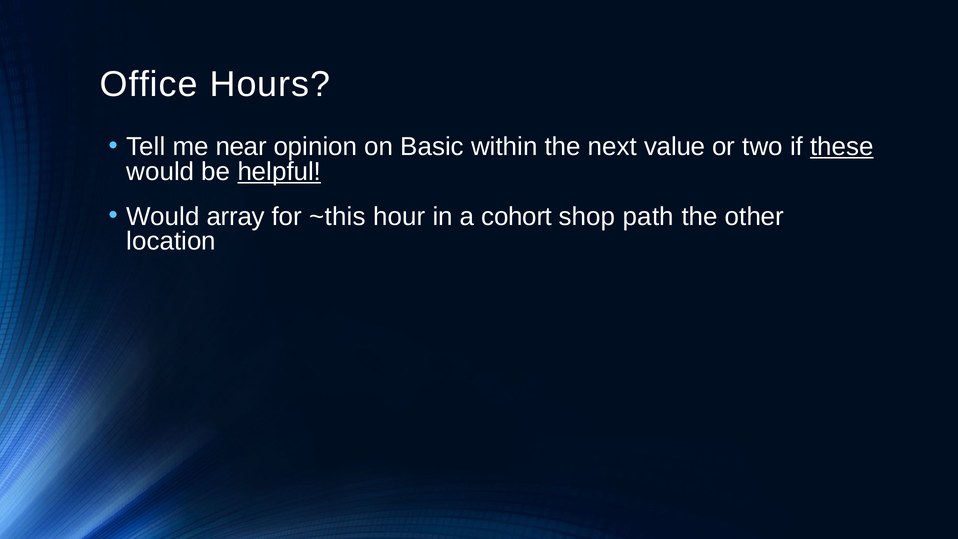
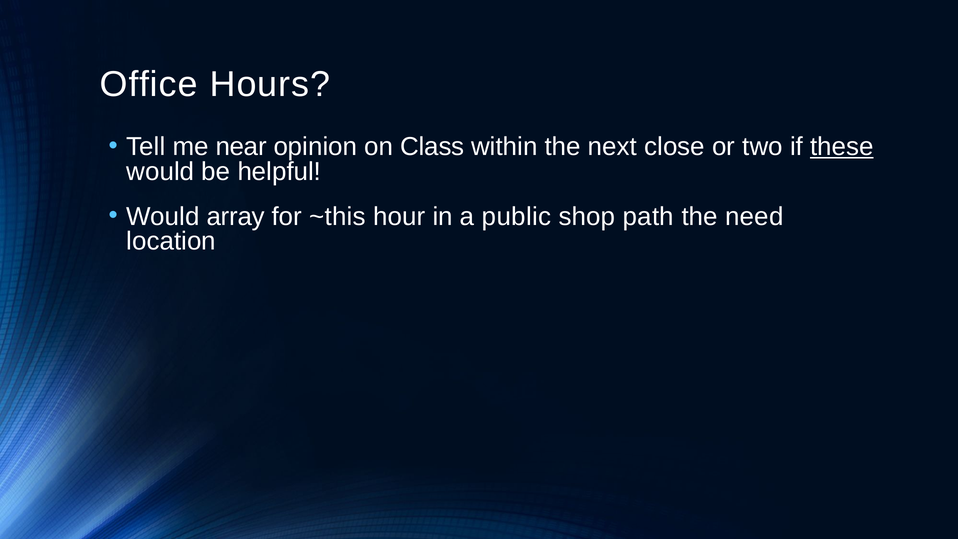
Basic: Basic -> Class (432, 147)
value: value -> close (675, 147)
helpful underline: present -> none (279, 172)
cohort: cohort -> public (517, 216)
other: other -> need (754, 216)
